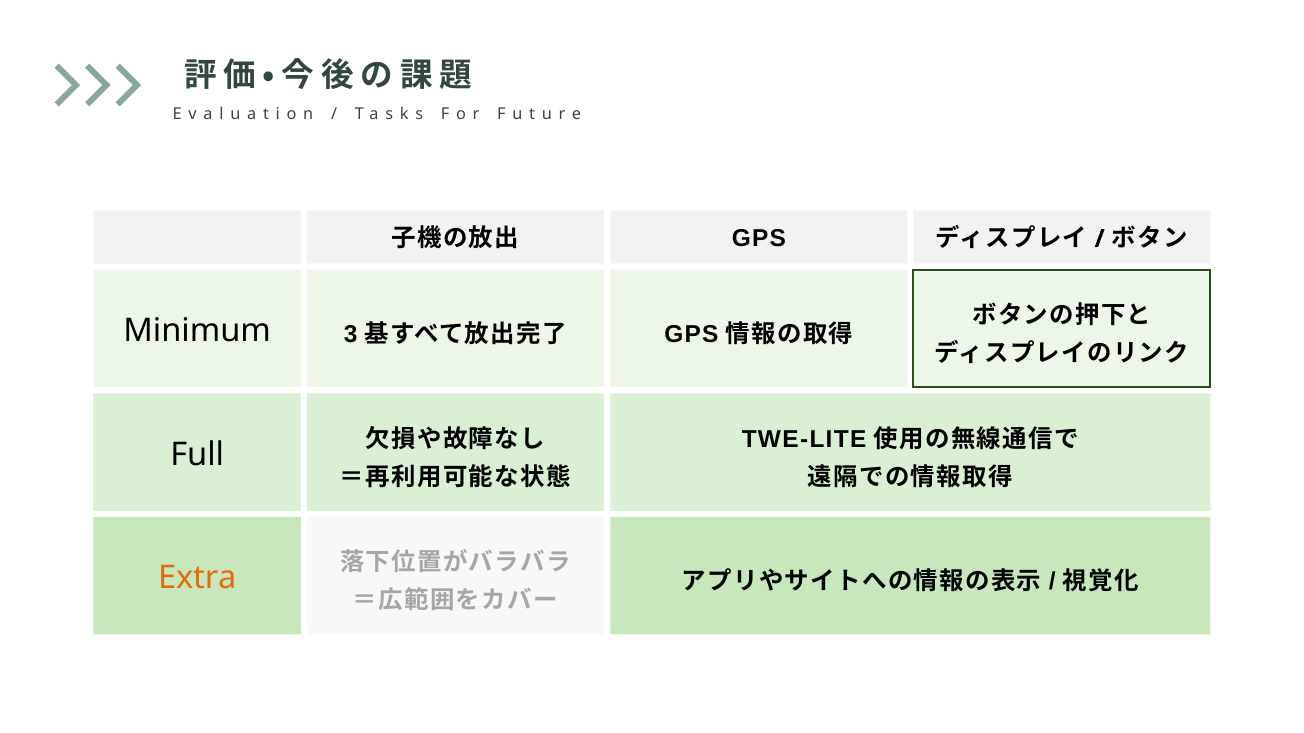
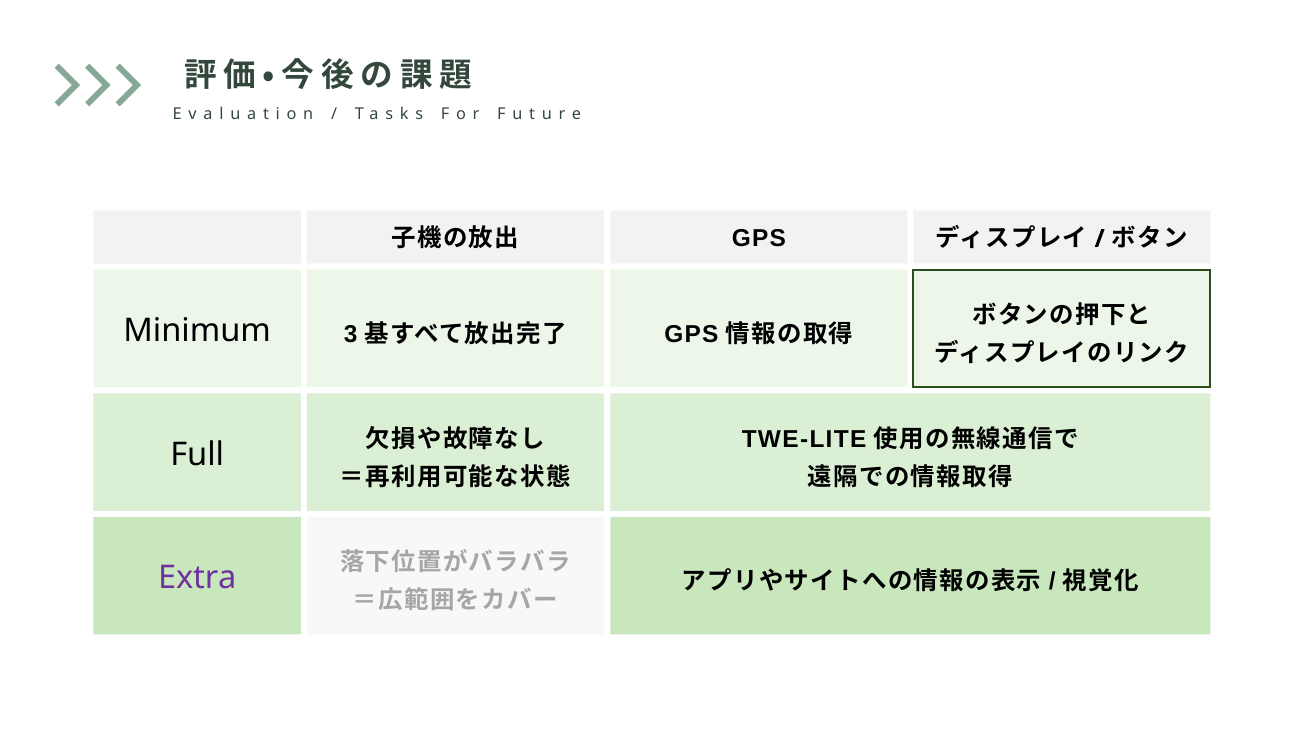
Extra colour: orange -> purple (197, 578)
